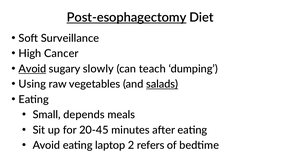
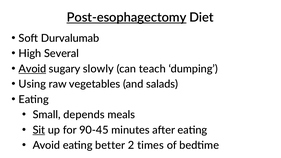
Surveillance: Surveillance -> Durvalumab (70, 38)
Cancer: Cancer -> Several (61, 54)
salads underline: present -> none (162, 84)
Sit underline: none -> present (39, 130)
20-45: 20-45 -> 90-45 (94, 130)
laptop: laptop -> better (110, 145)
refers: refers -> times (151, 145)
